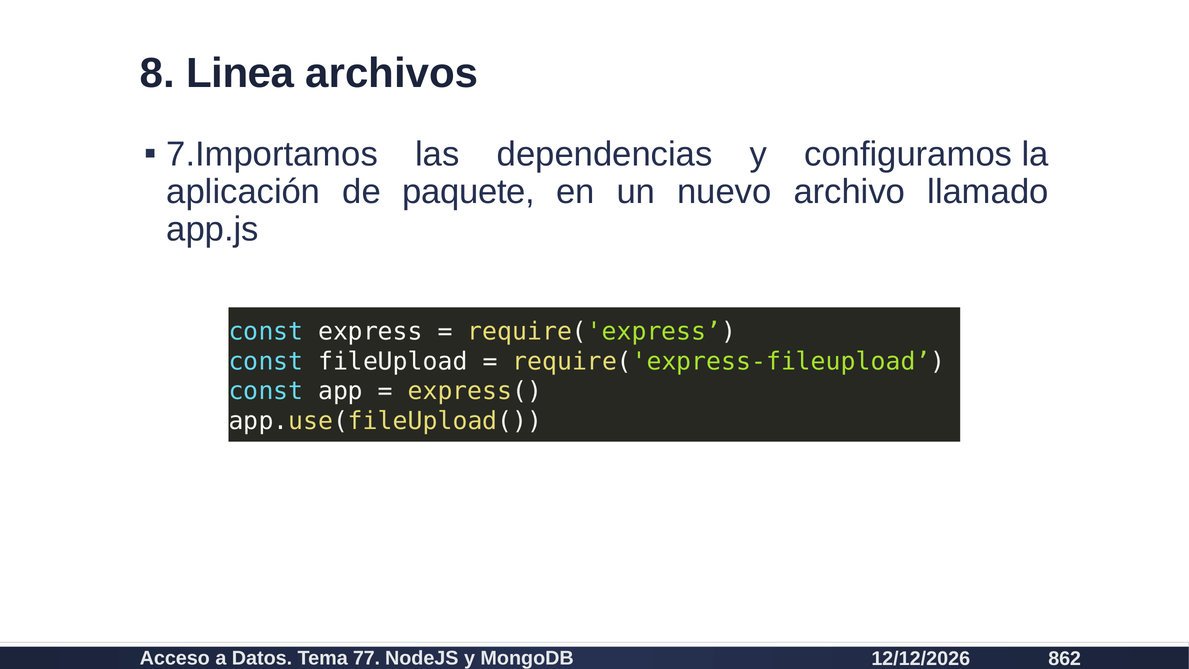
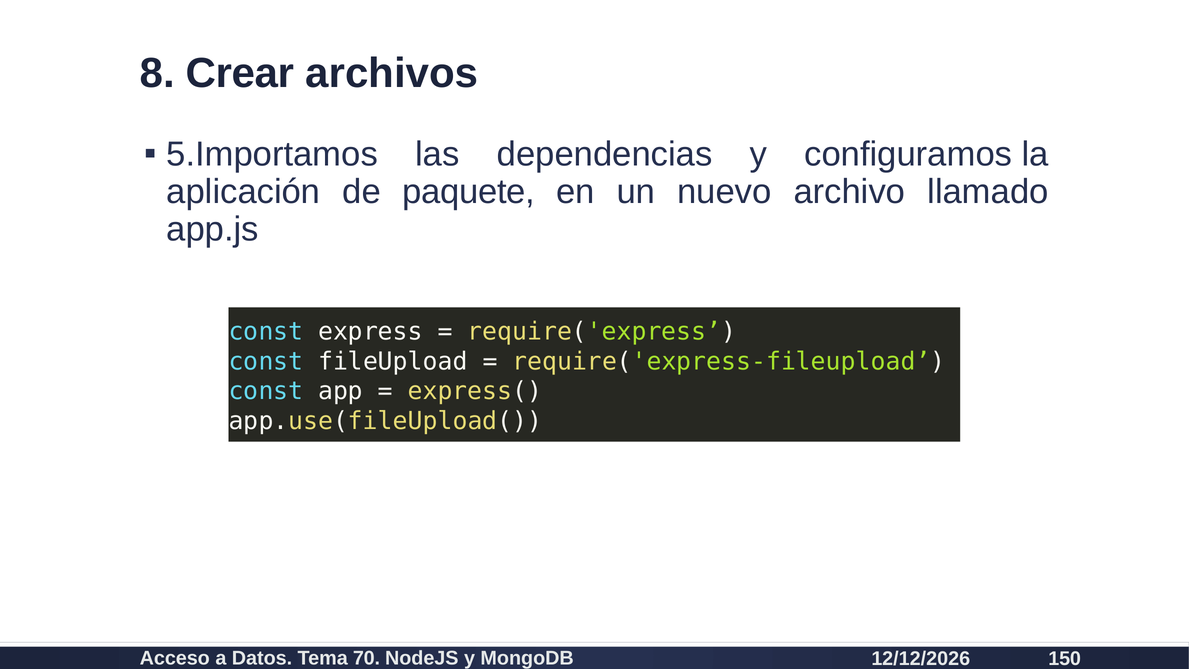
Linea: Linea -> Crear (240, 73)
7.Importamos: 7.Importamos -> 5.Importamos (272, 154)
77: 77 -> 70 (366, 658)
862: 862 -> 150 (1065, 658)
